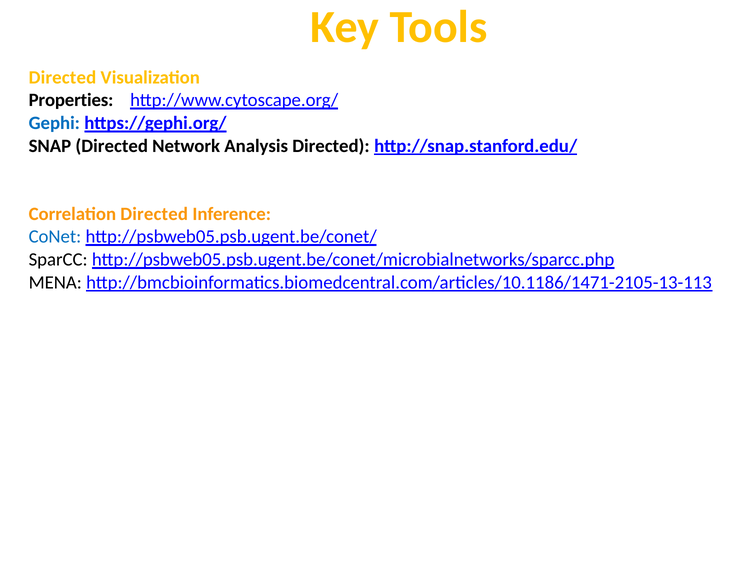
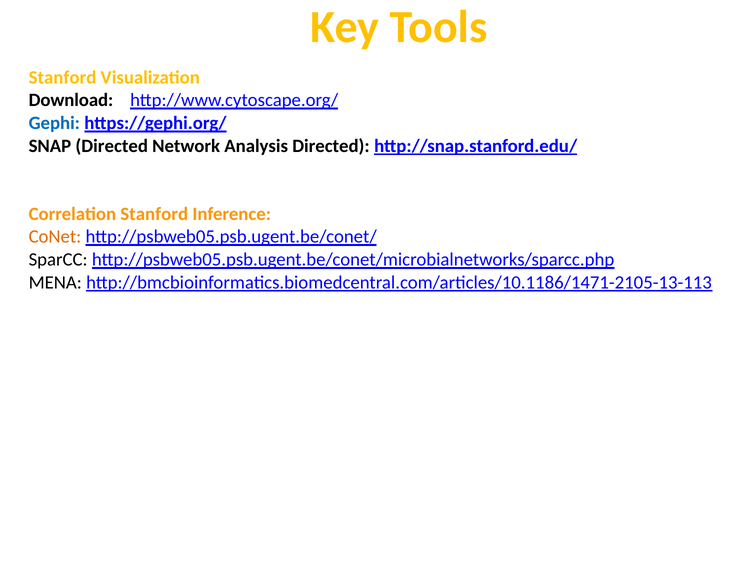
Directed: Directed -> Stanford (62, 78)
Properties: Properties -> Download (71, 100)
Correlation Directed: Directed -> Stanford (154, 214)
CoNet colour: blue -> orange (55, 237)
